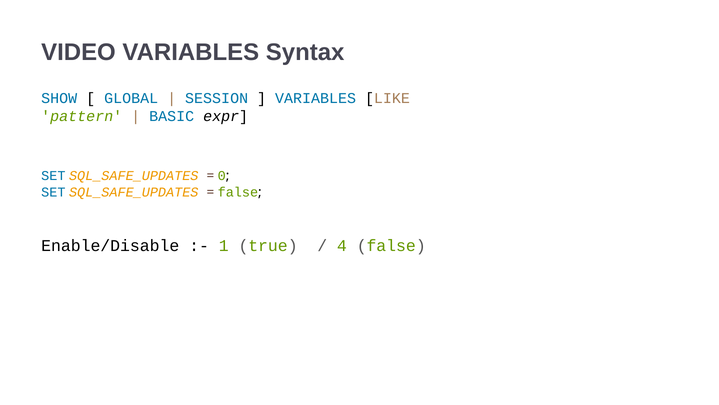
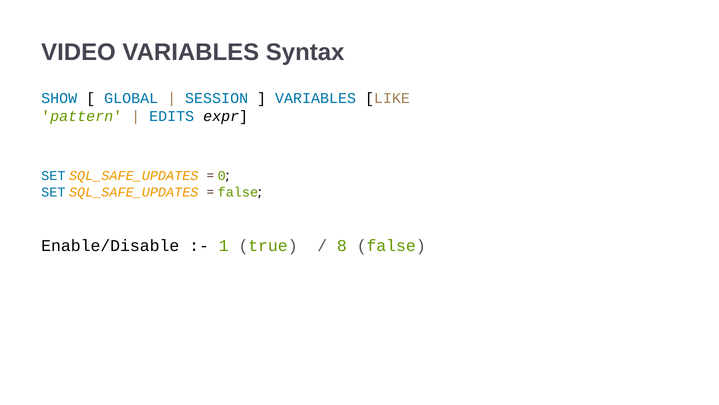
BASIC: BASIC -> EDITS (172, 116)
4: 4 -> 8 (342, 245)
